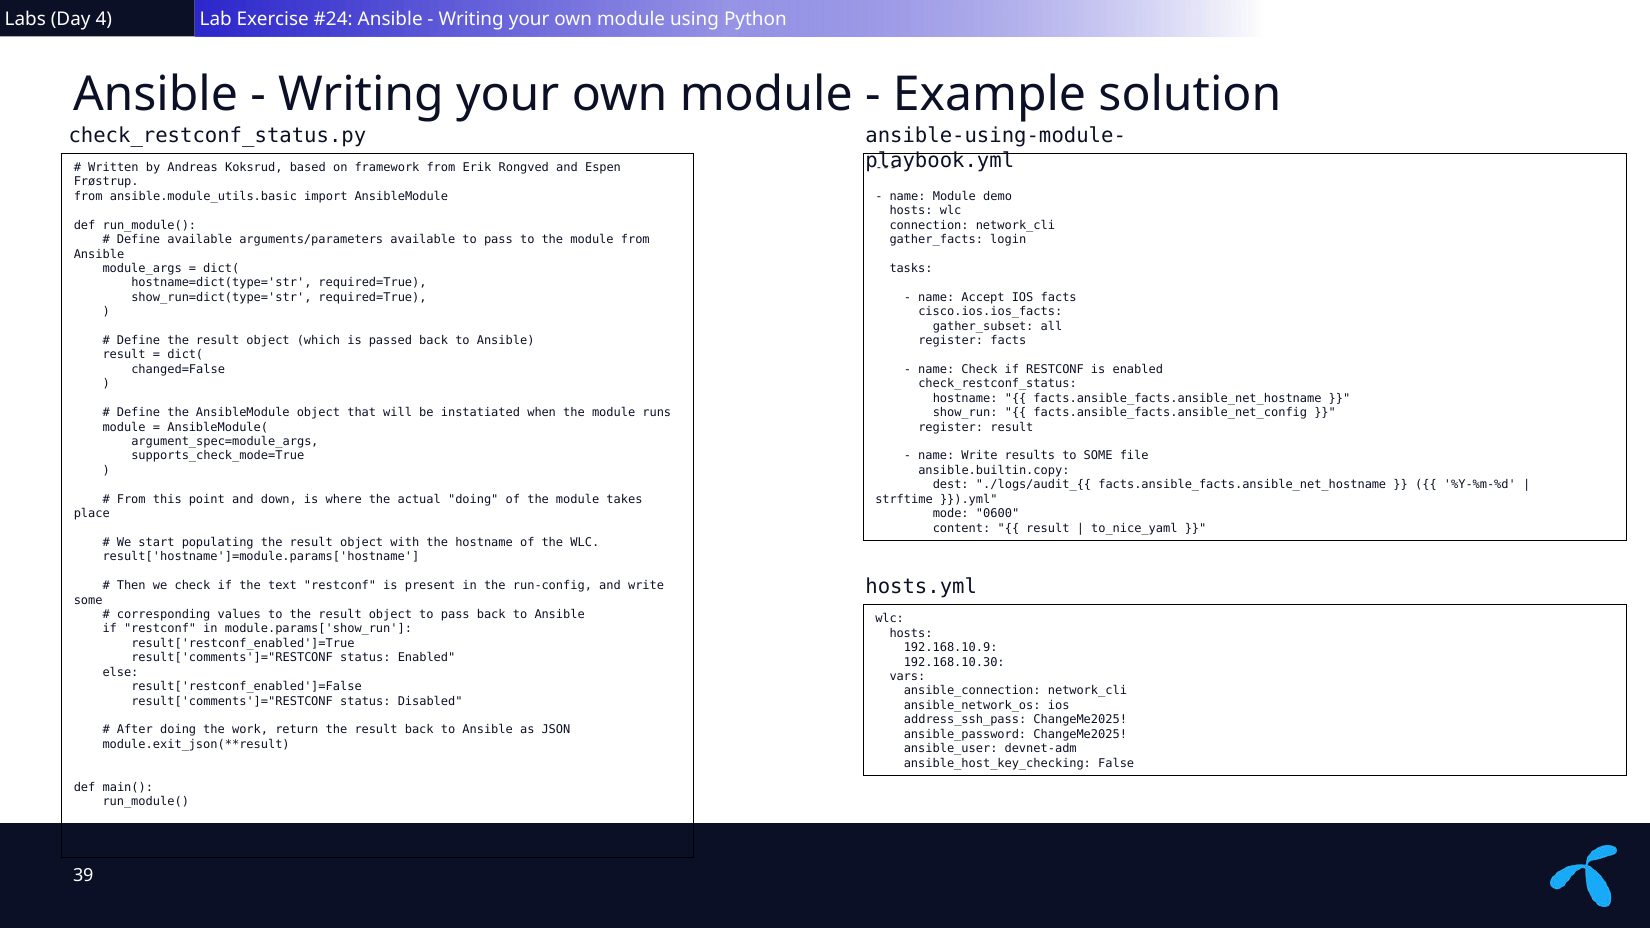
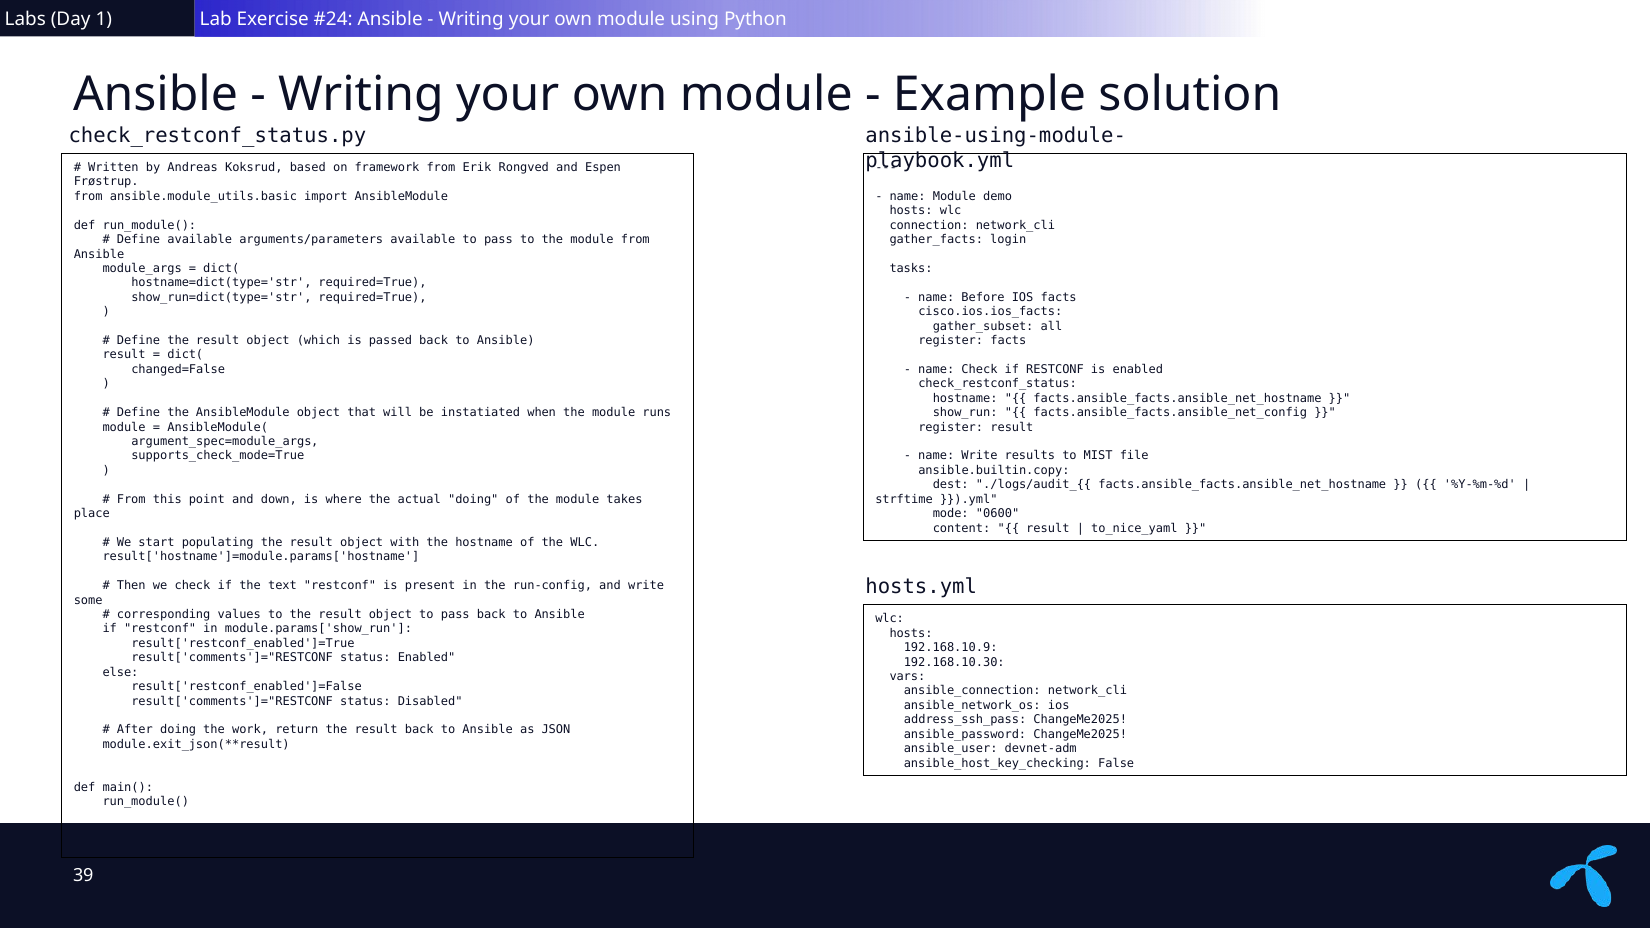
4: 4 -> 1 (104, 20)
Accept: Accept -> Before (983, 297)
to SOME: SOME -> MIST (1098, 456)
